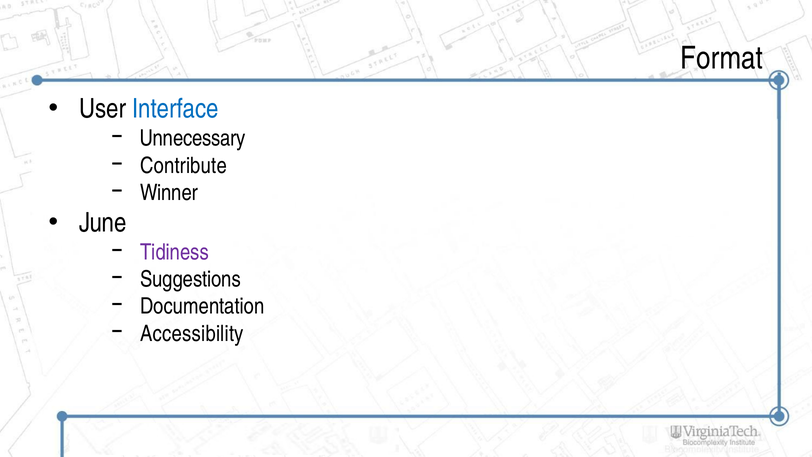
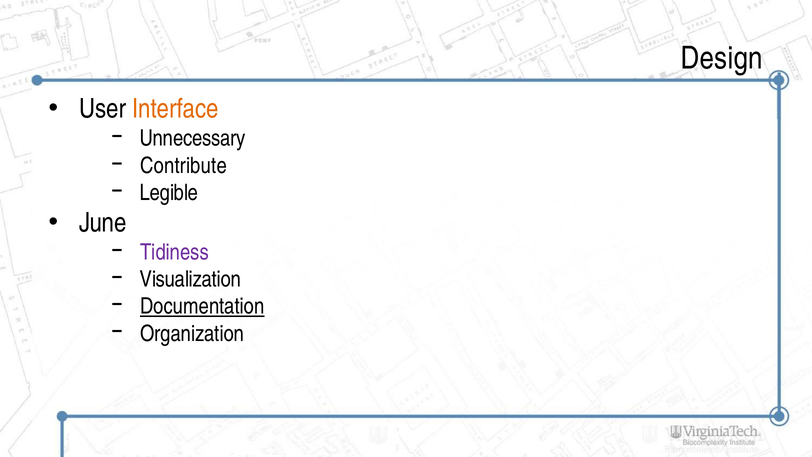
Format: Format -> Design (722, 59)
Interface colour: blue -> orange (175, 109)
Winner: Winner -> Legible (169, 193)
Suggestions: Suggestions -> Visualization (190, 279)
Documentation underline: none -> present (202, 306)
Accessibility: Accessibility -> Organization (192, 333)
